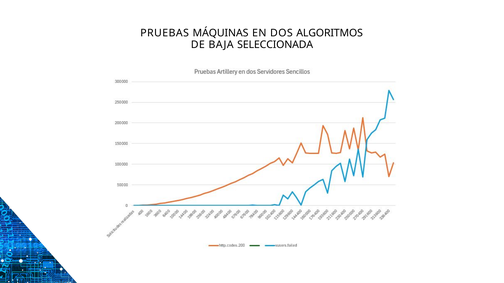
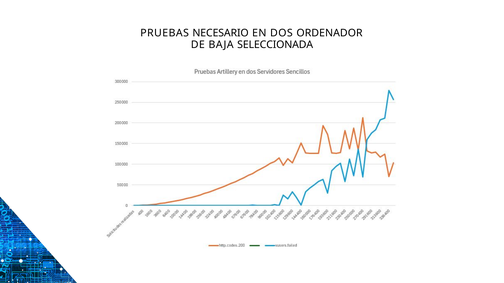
MÁQUINAS: MÁQUINAS -> NECESARIO (221, 33)
ALGORITMOS: ALGORITMOS -> ORDENADOR (330, 33)
